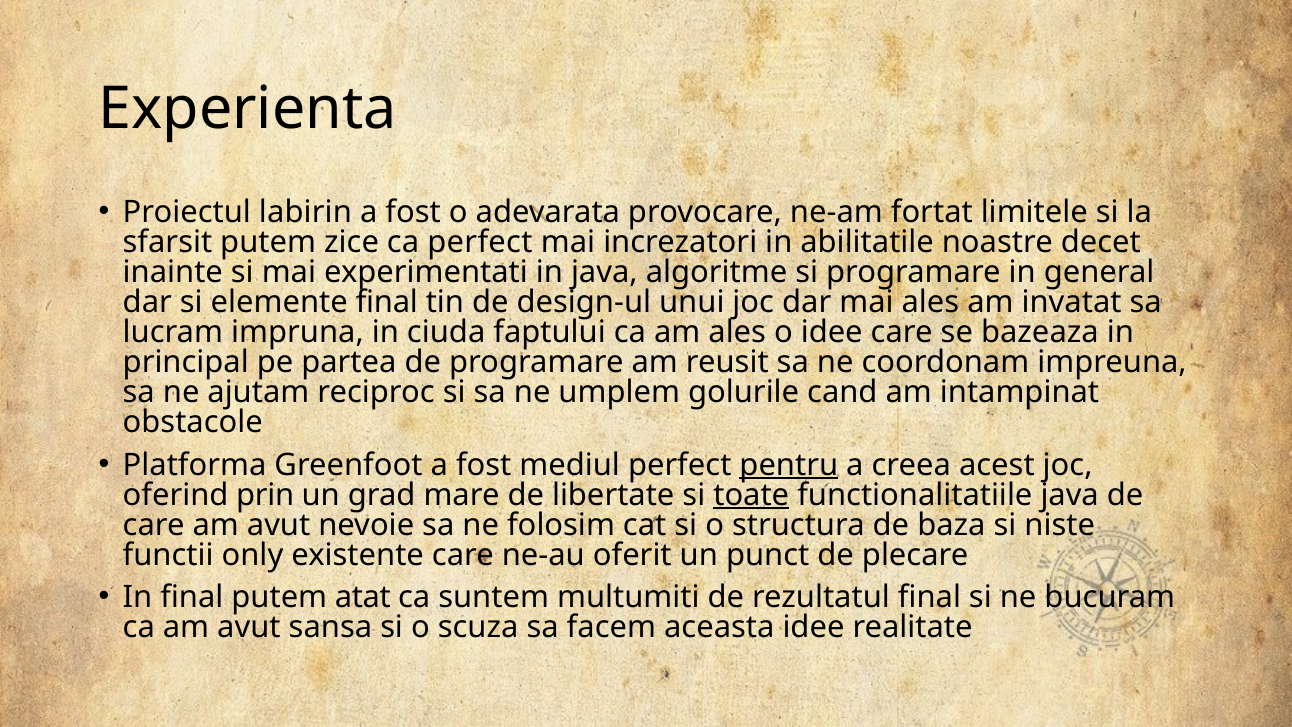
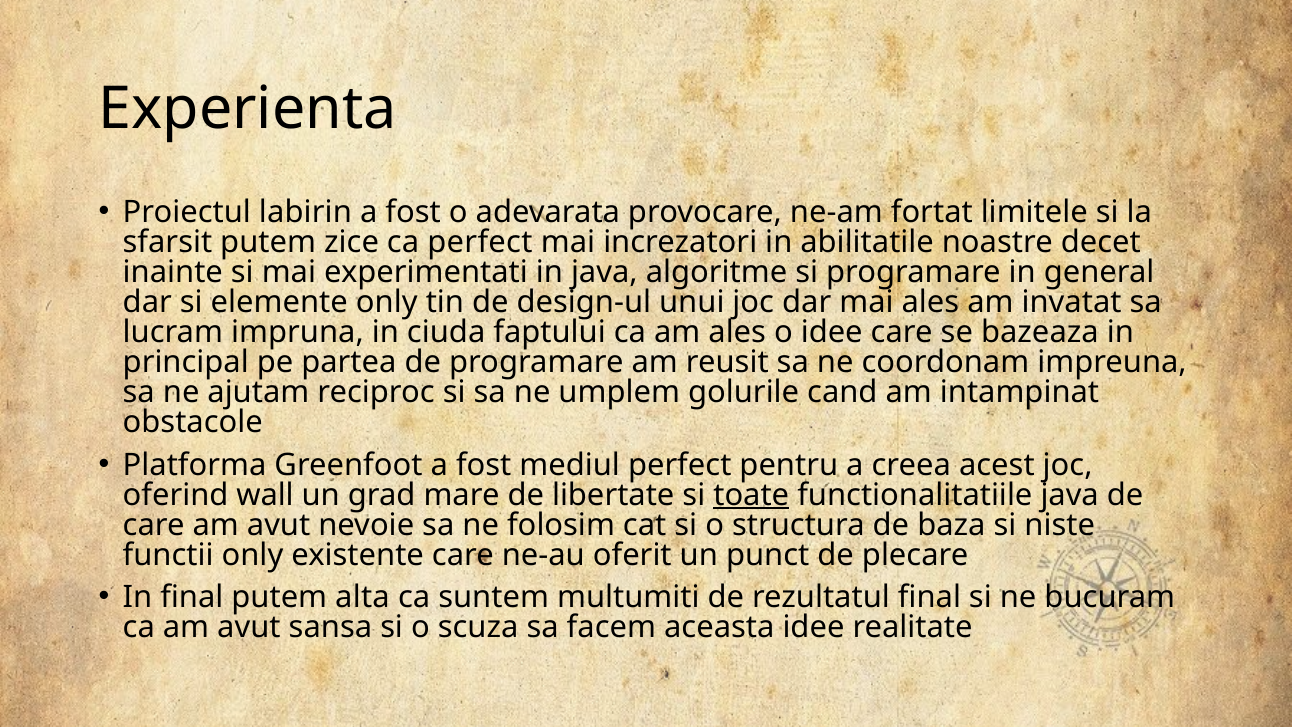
elemente final: final -> only (387, 302)
pentru underline: present -> none (789, 465)
prin: prin -> wall (265, 495)
atat: atat -> alta (363, 597)
